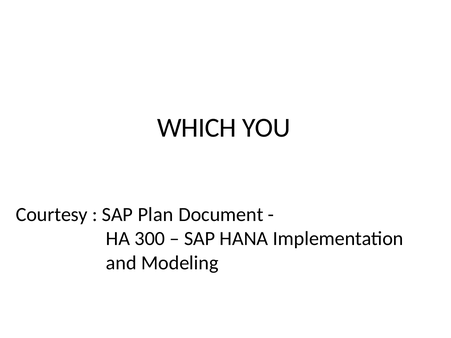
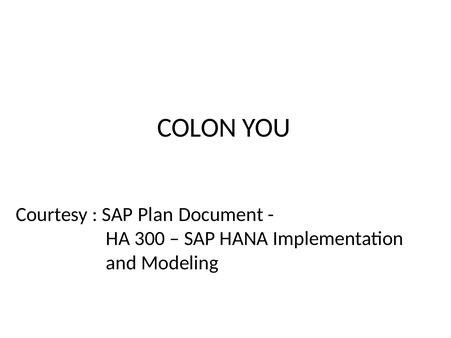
WHICH: WHICH -> COLON (197, 128)
